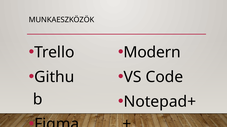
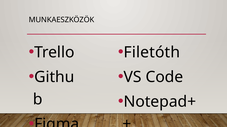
Modern: Modern -> Filetóth (152, 53)
